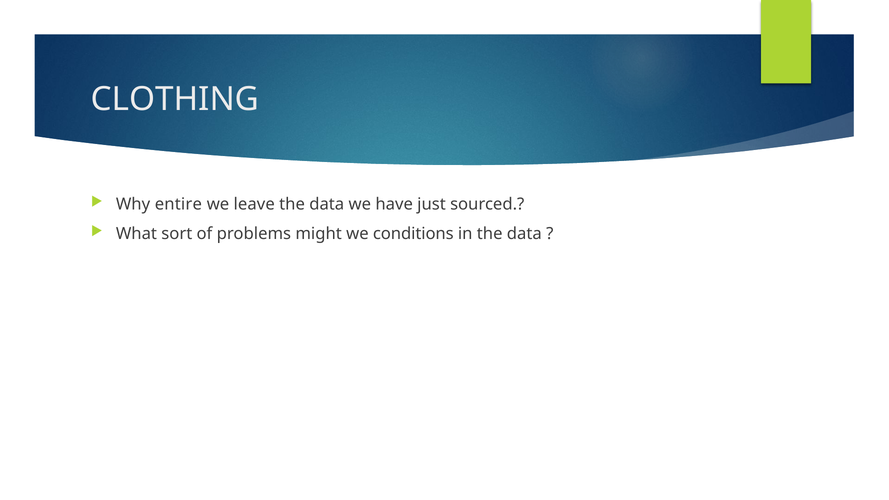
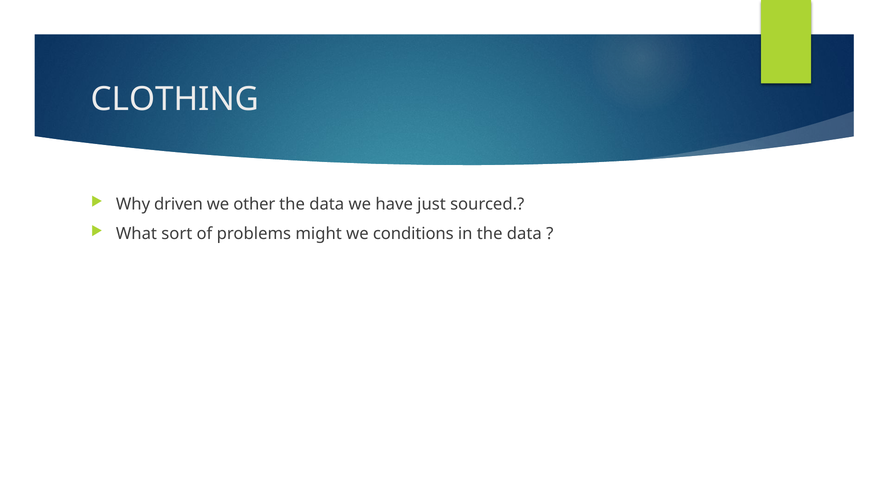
entire: entire -> driven (179, 204)
leave: leave -> other (254, 204)
